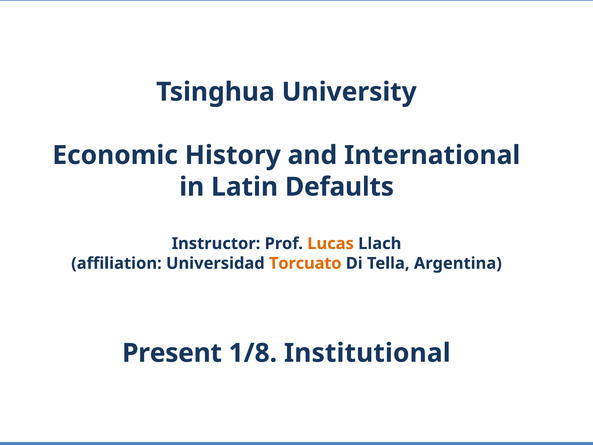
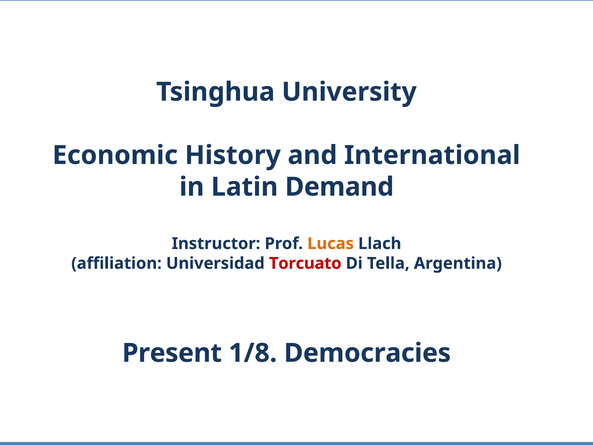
Defaults: Defaults -> Demand (339, 187)
Torcuato colour: orange -> red (305, 263)
Institutional: Institutional -> Democracies (367, 353)
